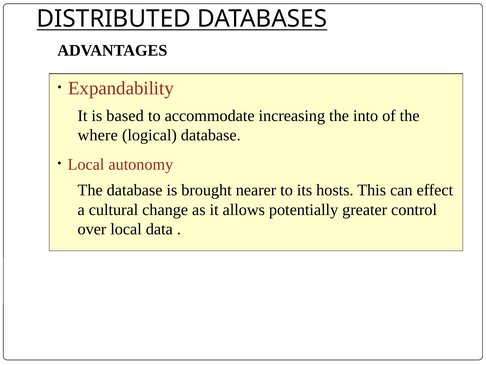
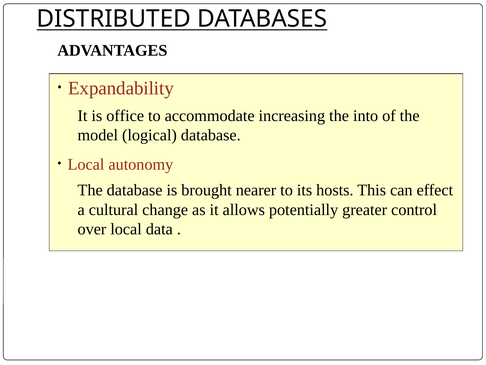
based: based -> office (125, 116)
where: where -> model (98, 135)
